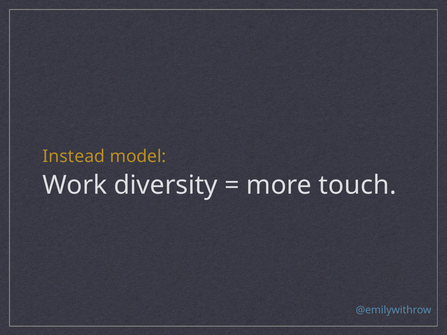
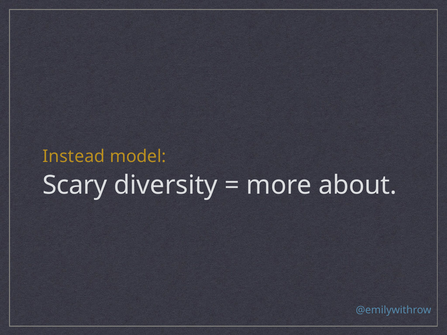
Work: Work -> Scary (75, 185)
touch: touch -> about (358, 185)
